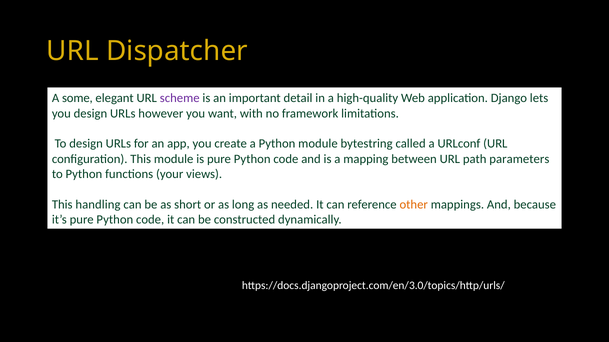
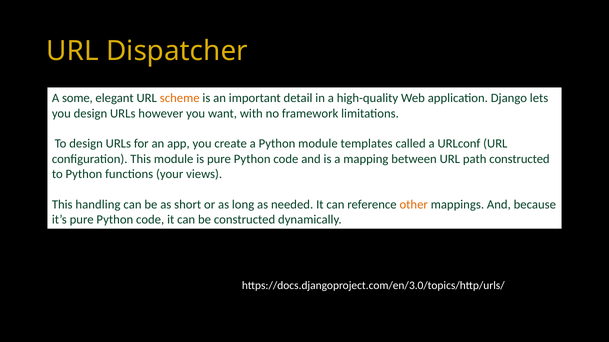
scheme colour: purple -> orange (180, 98)
bytestring: bytestring -> templates (367, 144)
path parameters: parameters -> constructed (519, 159)
